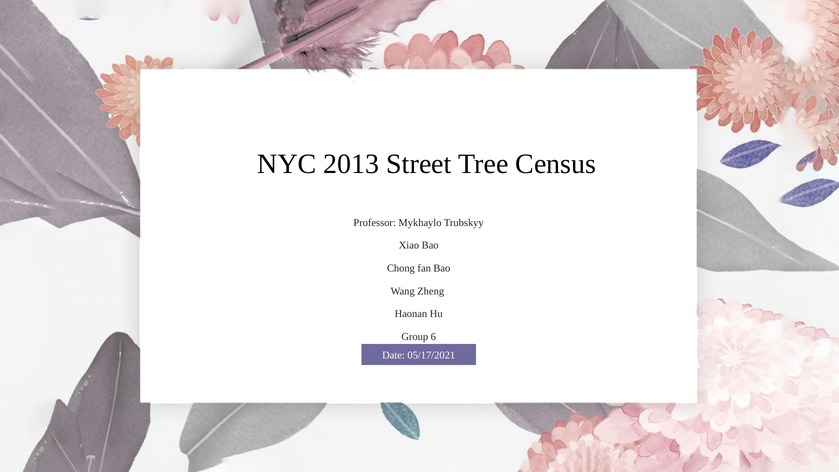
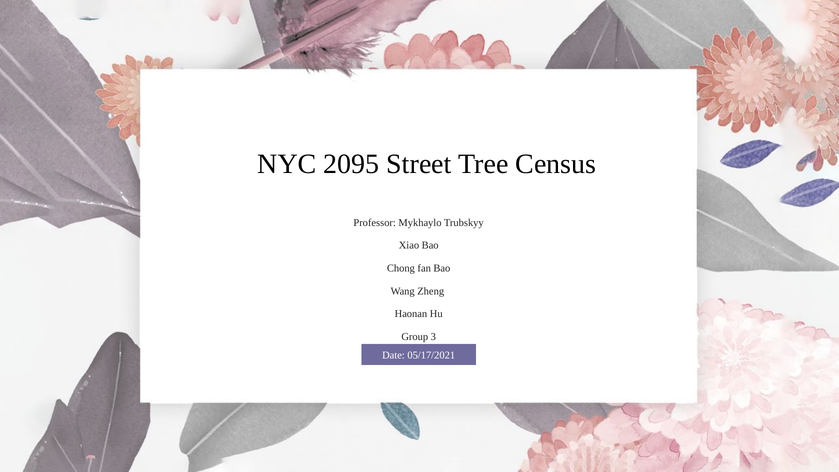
2013: 2013 -> 2095 (351, 164)
6: 6 -> 3 (433, 337)
